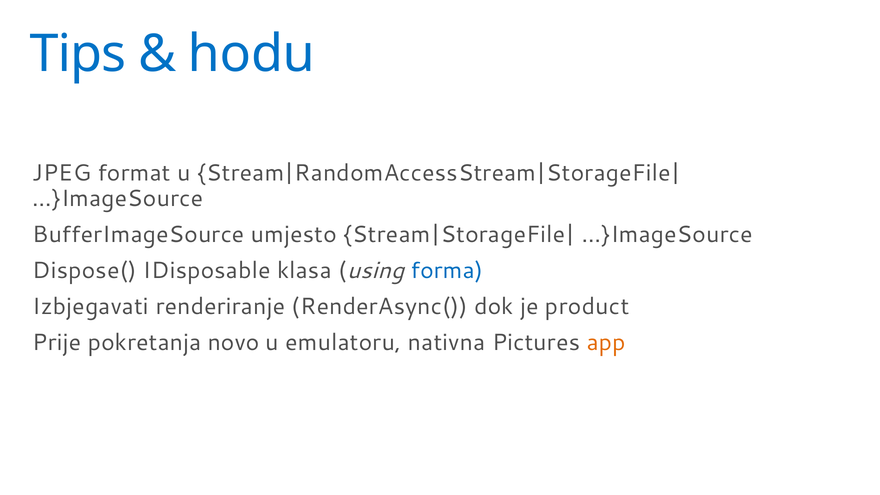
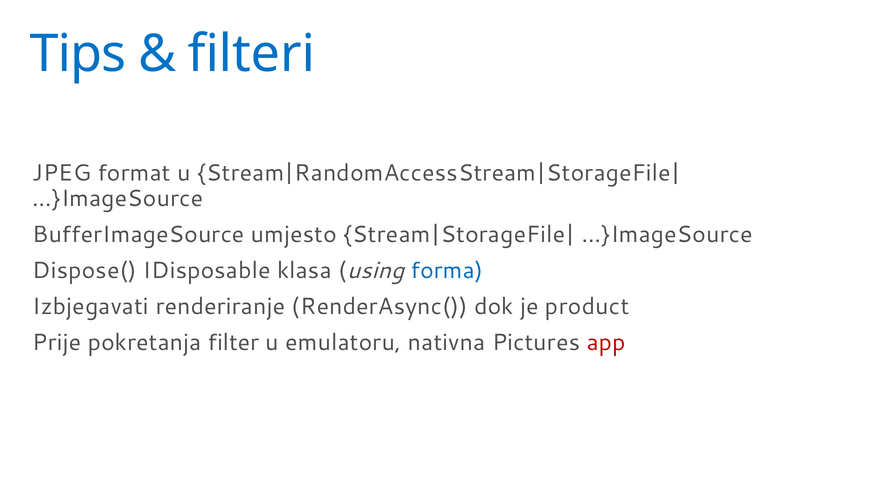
hodu: hodu -> filteri (251, 54)
novo: novo -> filter (234, 342)
app colour: orange -> red (606, 342)
